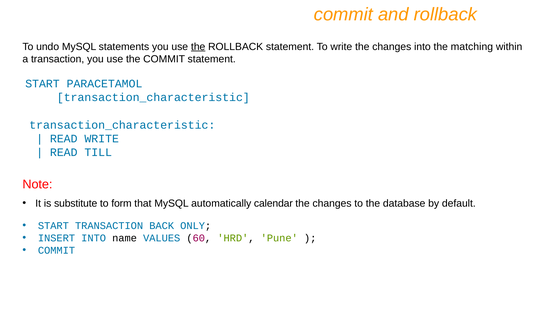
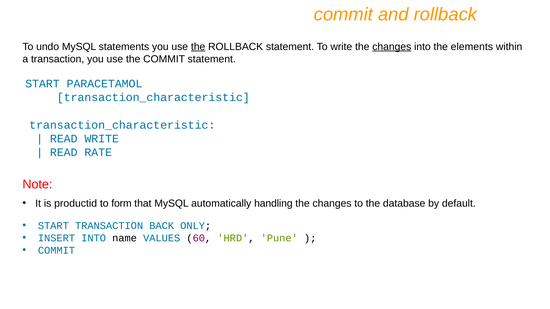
changes underline: none -> present (392, 47)
matching: matching -> elements (472, 47)
TILL: TILL -> RATE (98, 153)
substitute: substitute -> productid (76, 204)
calendar: calendar -> handling (273, 204)
